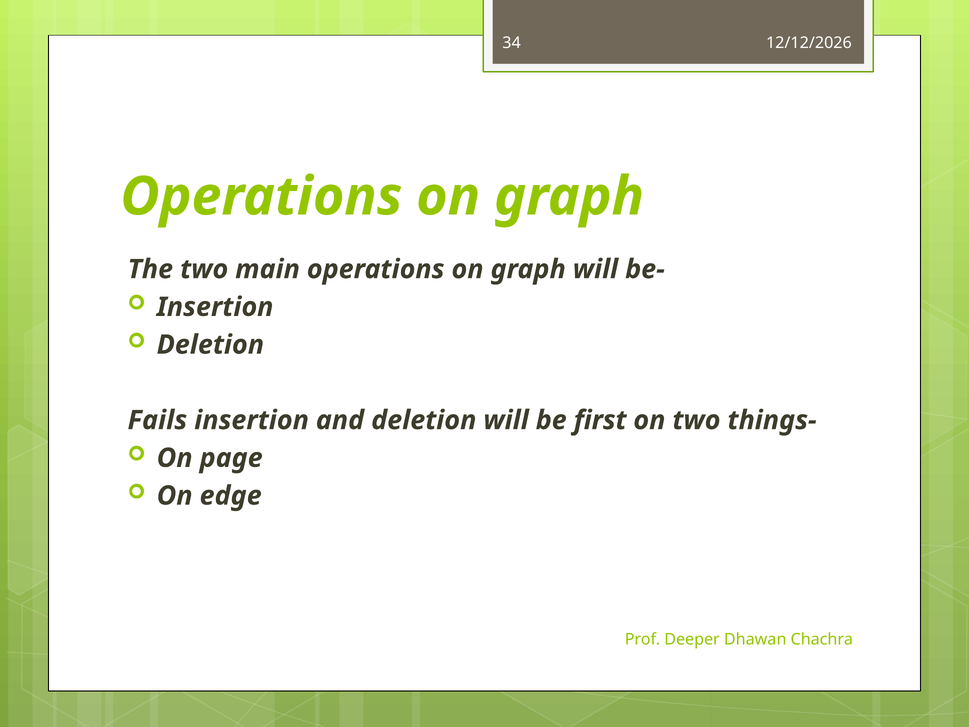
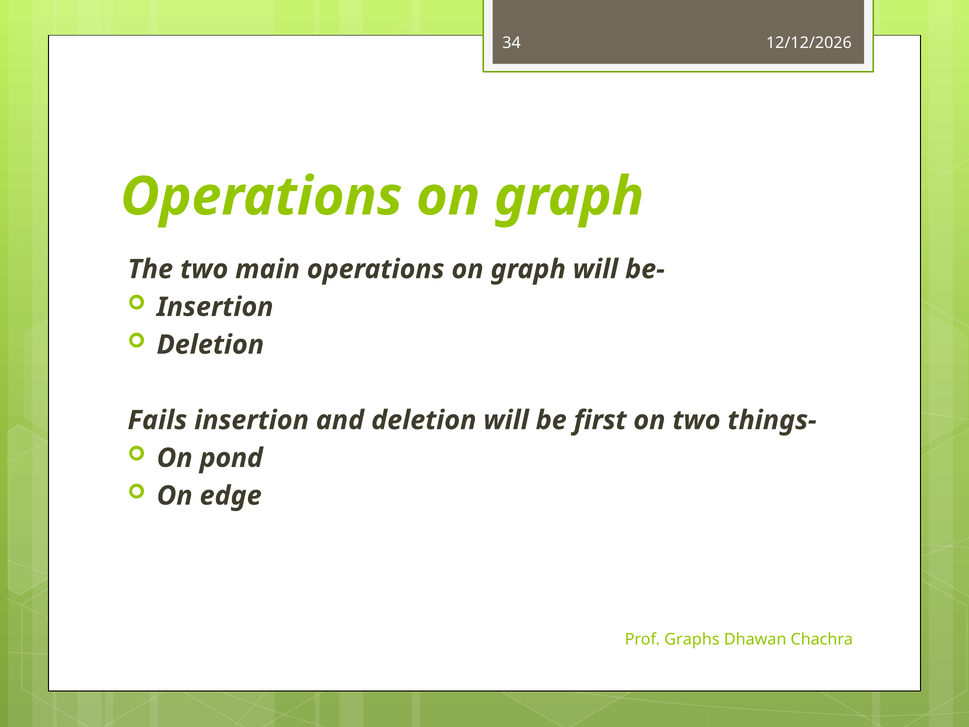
page: page -> pond (231, 458)
Deeper: Deeper -> Graphs (692, 639)
